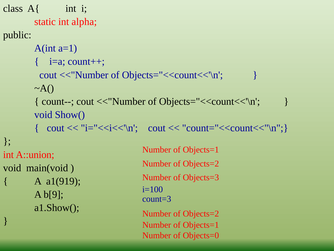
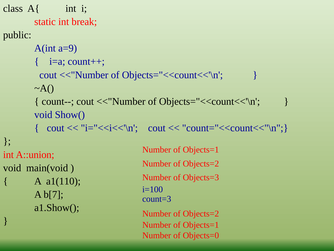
alpha: alpha -> break (84, 22)
a=1: a=1 -> a=9 (68, 48)
a1(919: a1(919 -> a1(110 (63, 181)
b[9: b[9 -> b[7 (53, 194)
